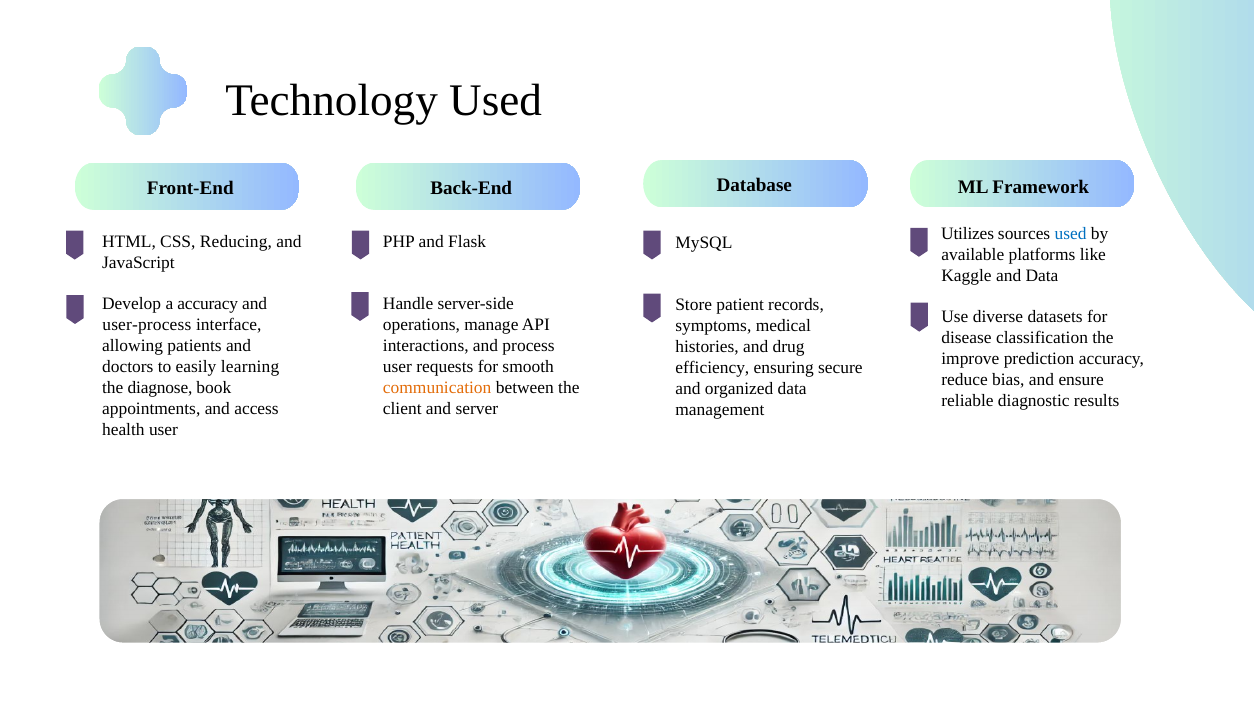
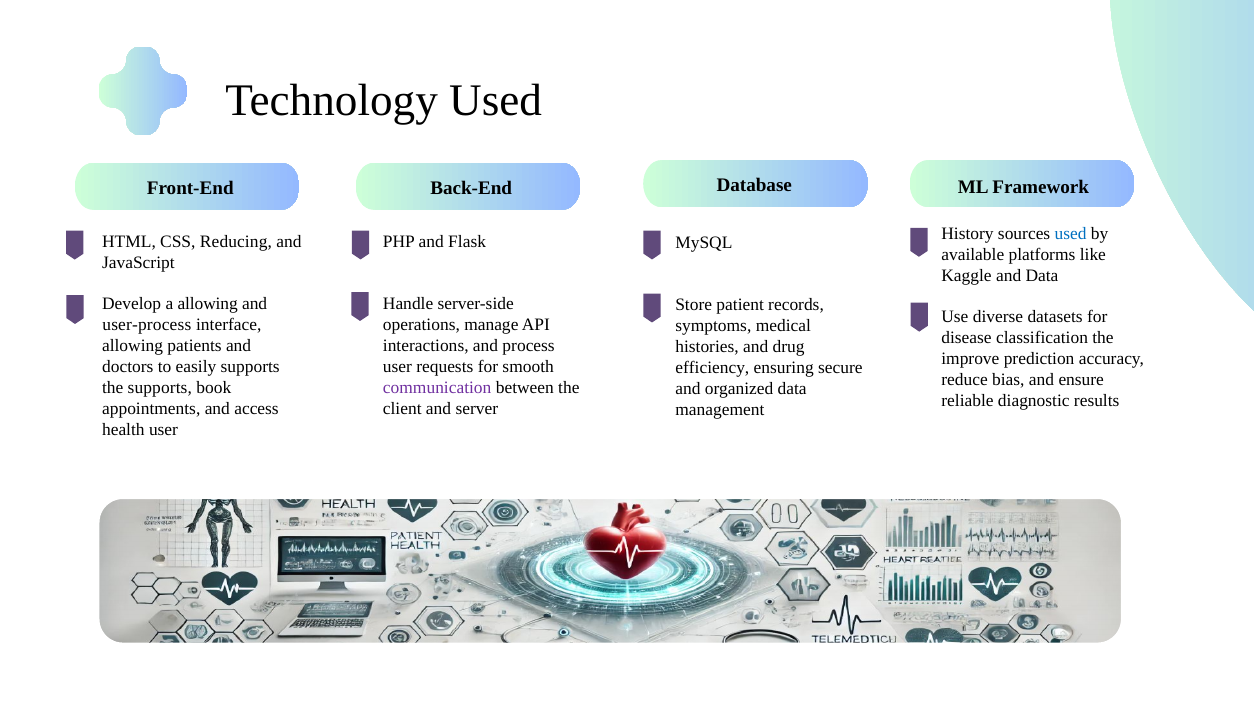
Utilizes: Utilizes -> History (968, 234)
a accuracy: accuracy -> allowing (208, 304)
easily learning: learning -> supports (250, 367)
the diagnose: diagnose -> supports (160, 388)
communication colour: orange -> purple (437, 388)
